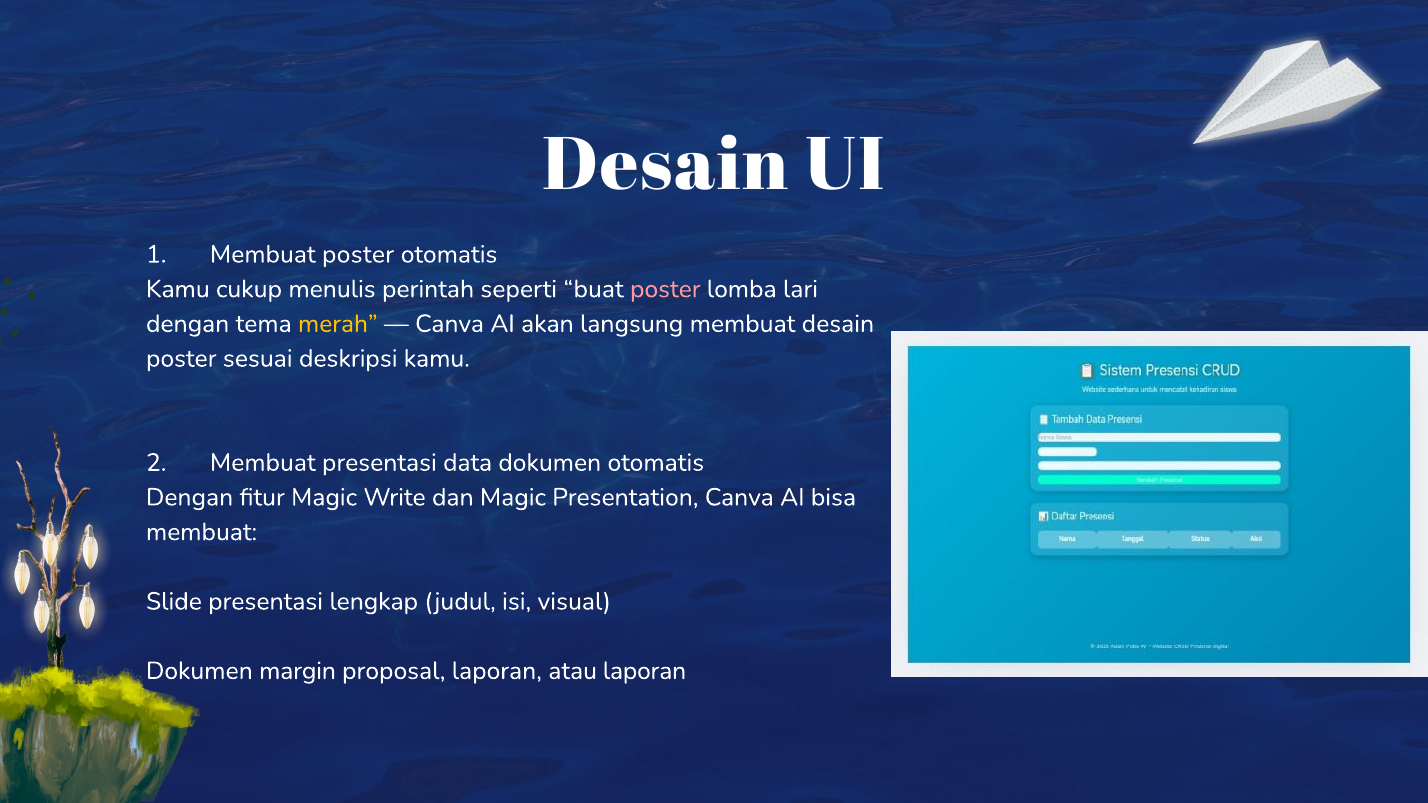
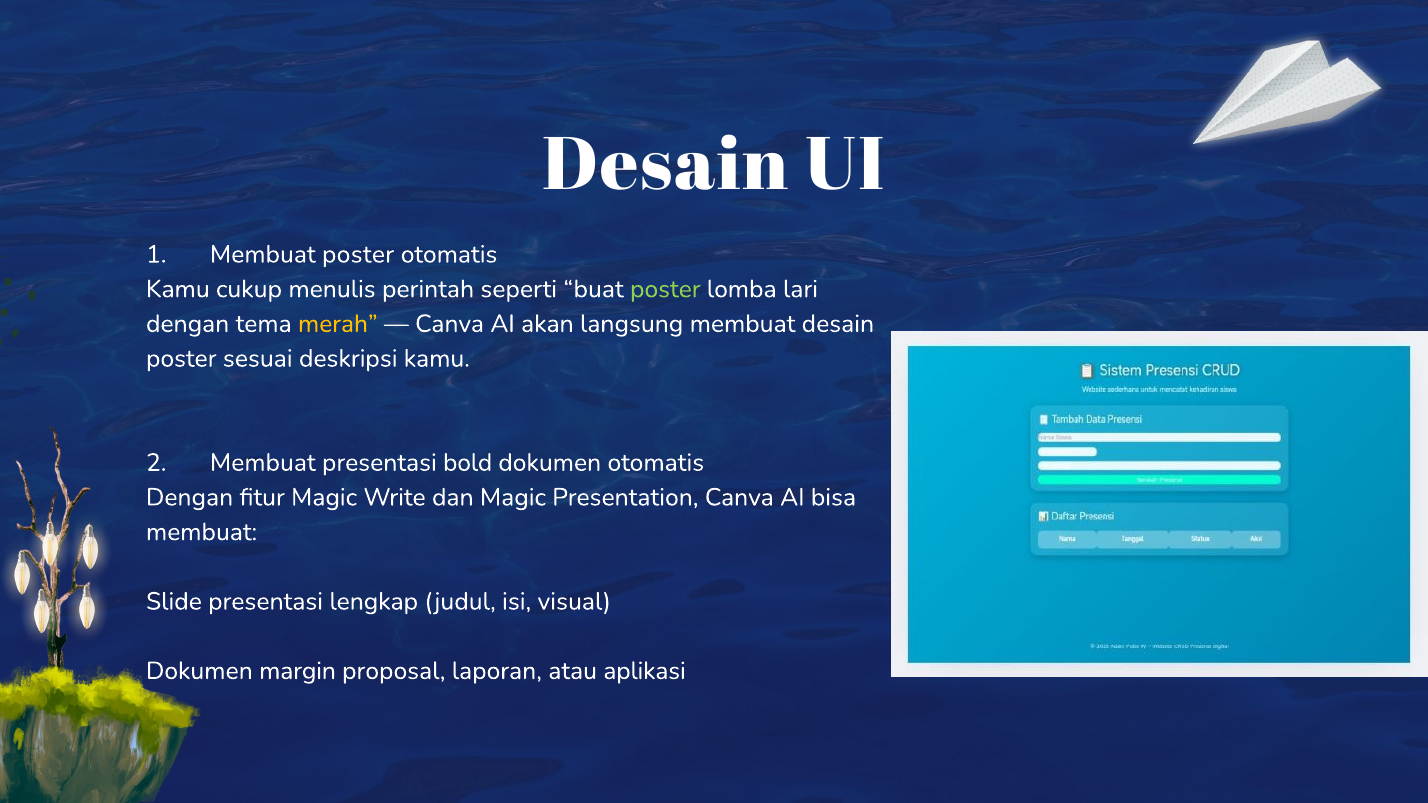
poster colour: pink -> light green (665, 289)
data: data -> bold (468, 463)
atau laporan: laporan -> aplikasi (645, 671)
